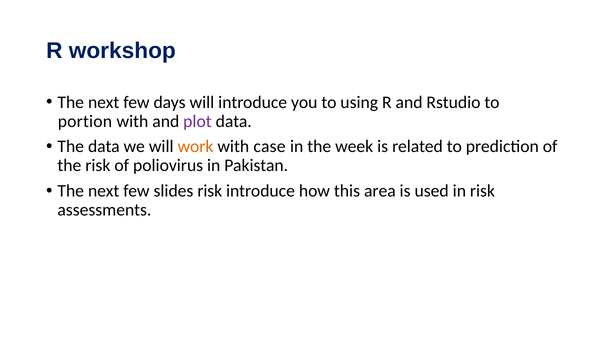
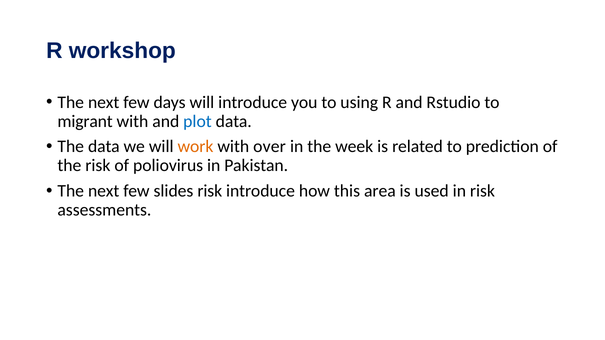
portion: portion -> migrant (85, 121)
plot colour: purple -> blue (197, 121)
case: case -> over (270, 147)
